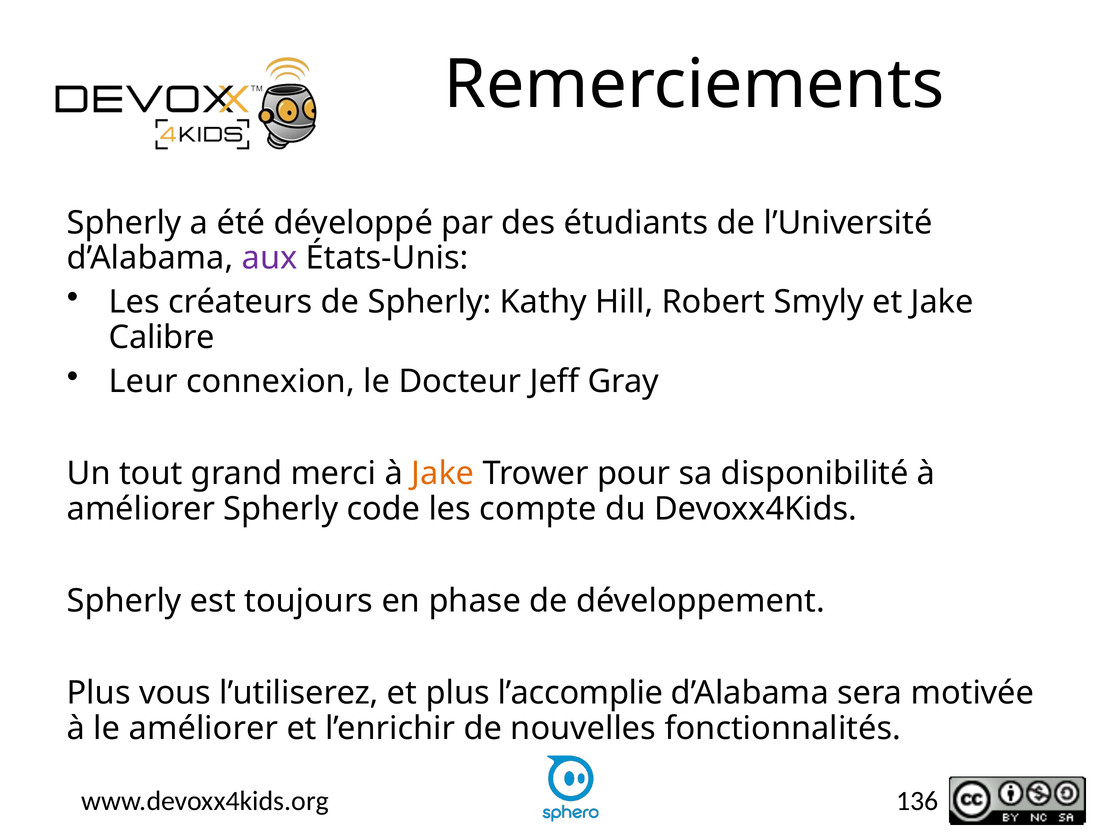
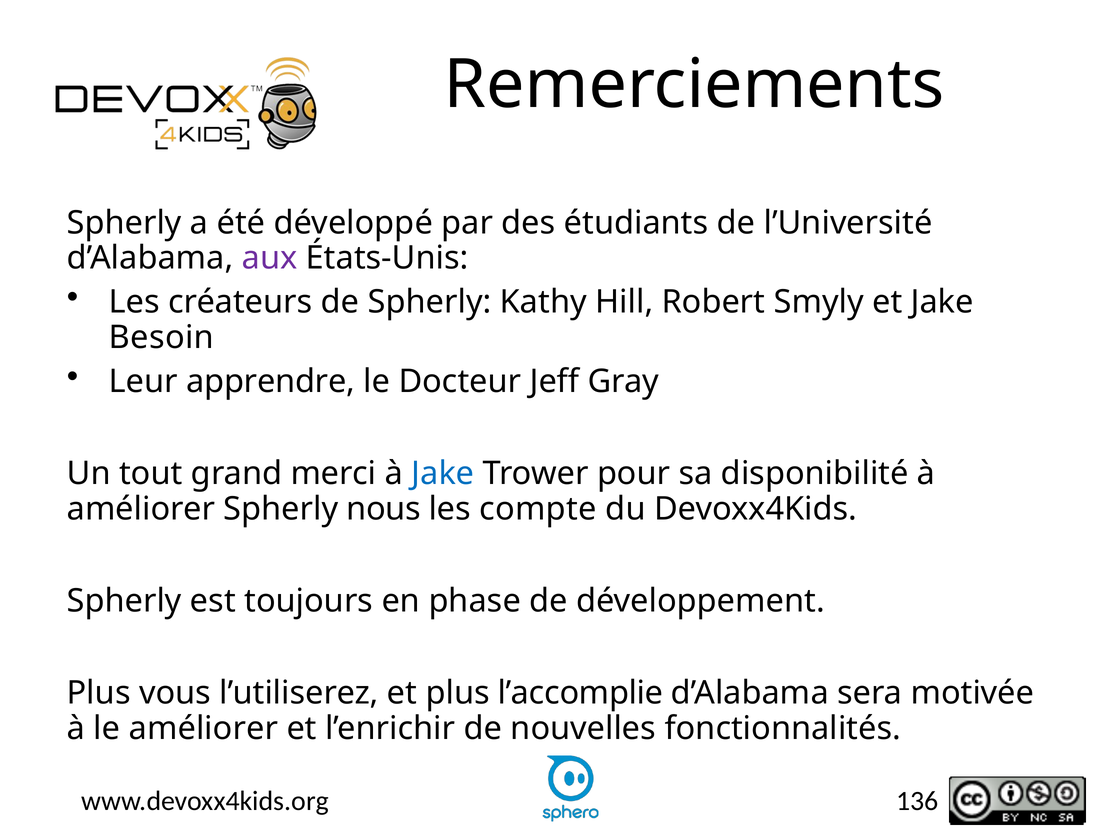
Calibre: Calibre -> Besoin (161, 337)
connexion: connexion -> apprendre (271, 381)
Jake colour: orange -> blue (443, 474)
code: code -> nous (384, 509)
